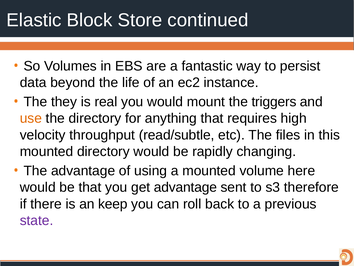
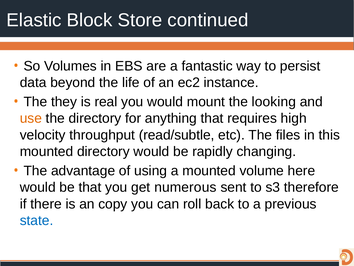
triggers: triggers -> looking (274, 102)
get advantage: advantage -> numerous (185, 187)
keep: keep -> copy (113, 204)
state colour: purple -> blue (37, 220)
